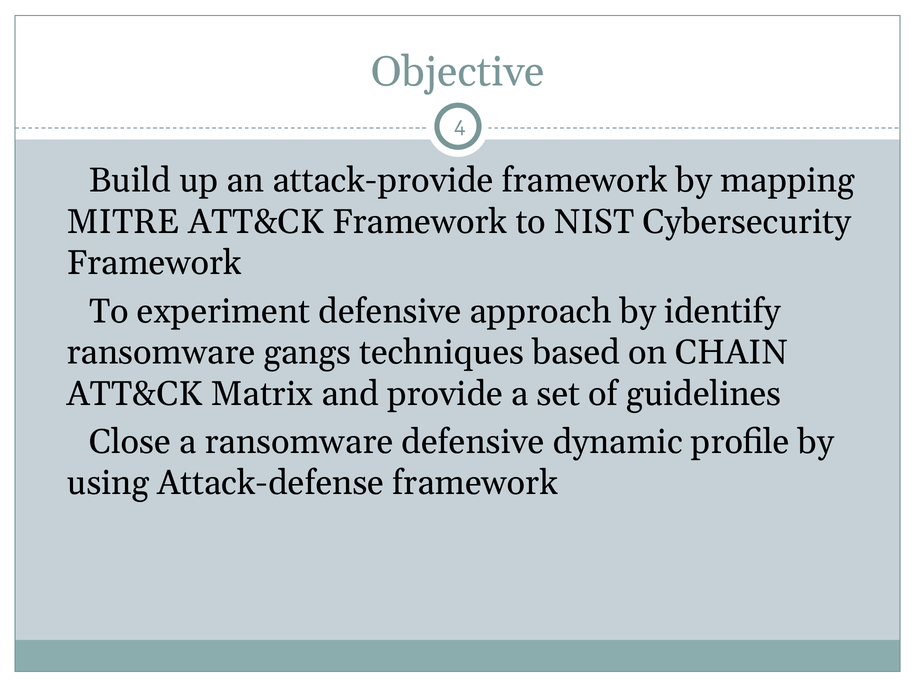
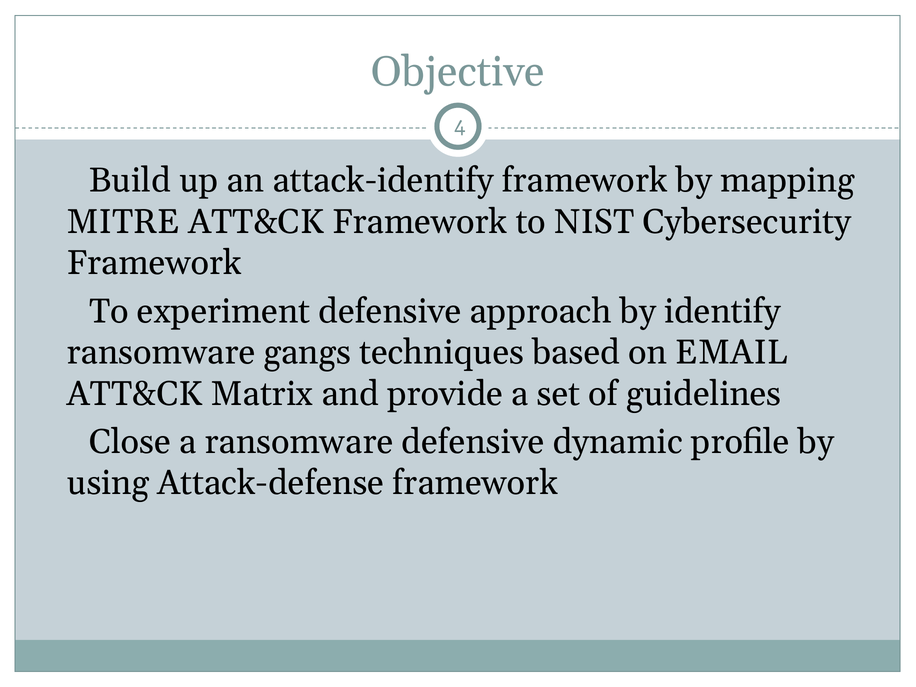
attack-provide: attack-provide -> attack-identify (383, 181)
CHAIN: CHAIN -> EMAIL (732, 352)
